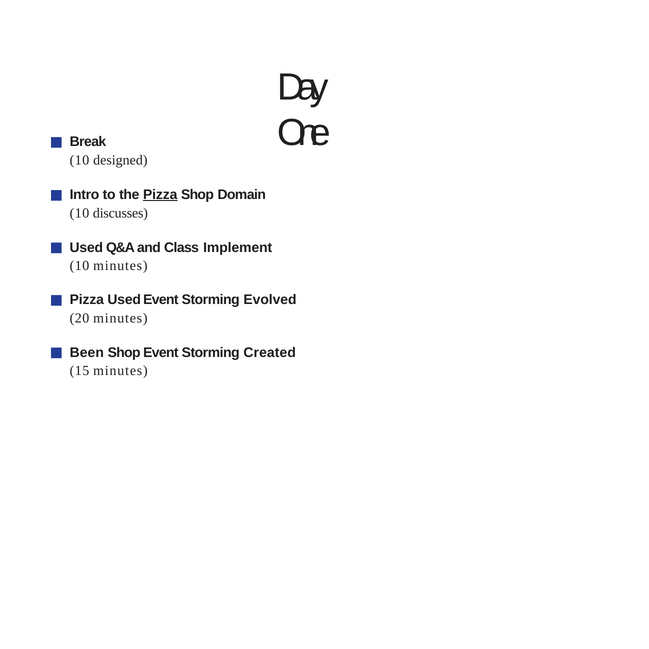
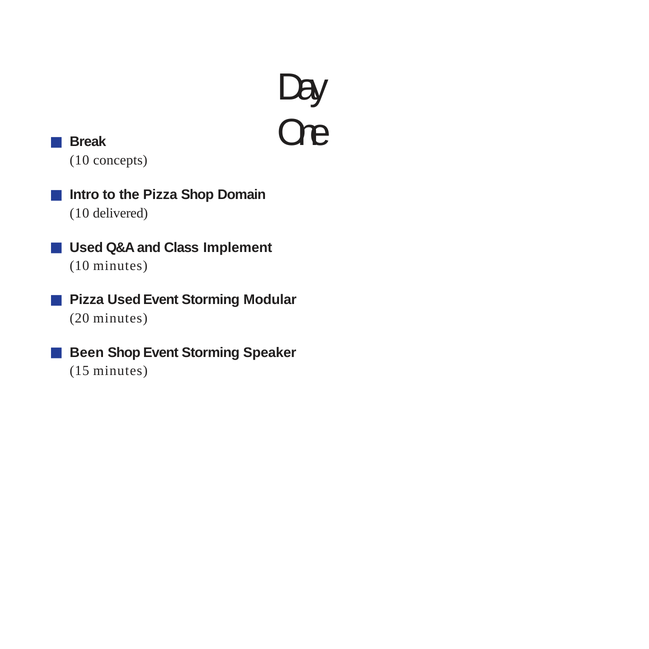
designed: designed -> concepts (120, 160)
Pizza underline: present -> none (160, 195)
discusses: discusses -> delivered (120, 213)
Evolved: Evolved -> Modular (270, 300)
Created: Created -> Speaker (270, 353)
